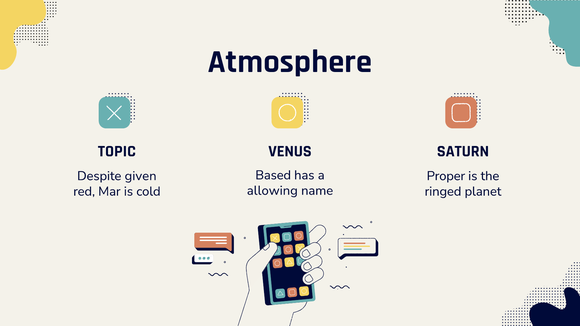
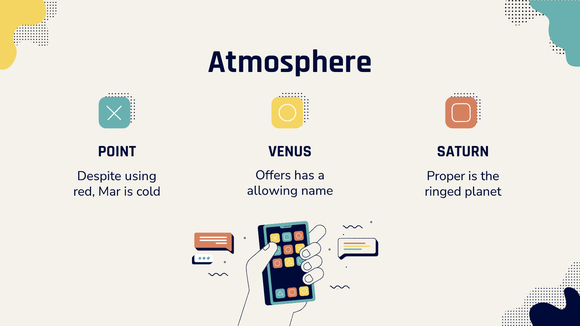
TOPIC: TOPIC -> POINT (117, 151)
Based: Based -> Offers (273, 175)
given: given -> using (141, 176)
